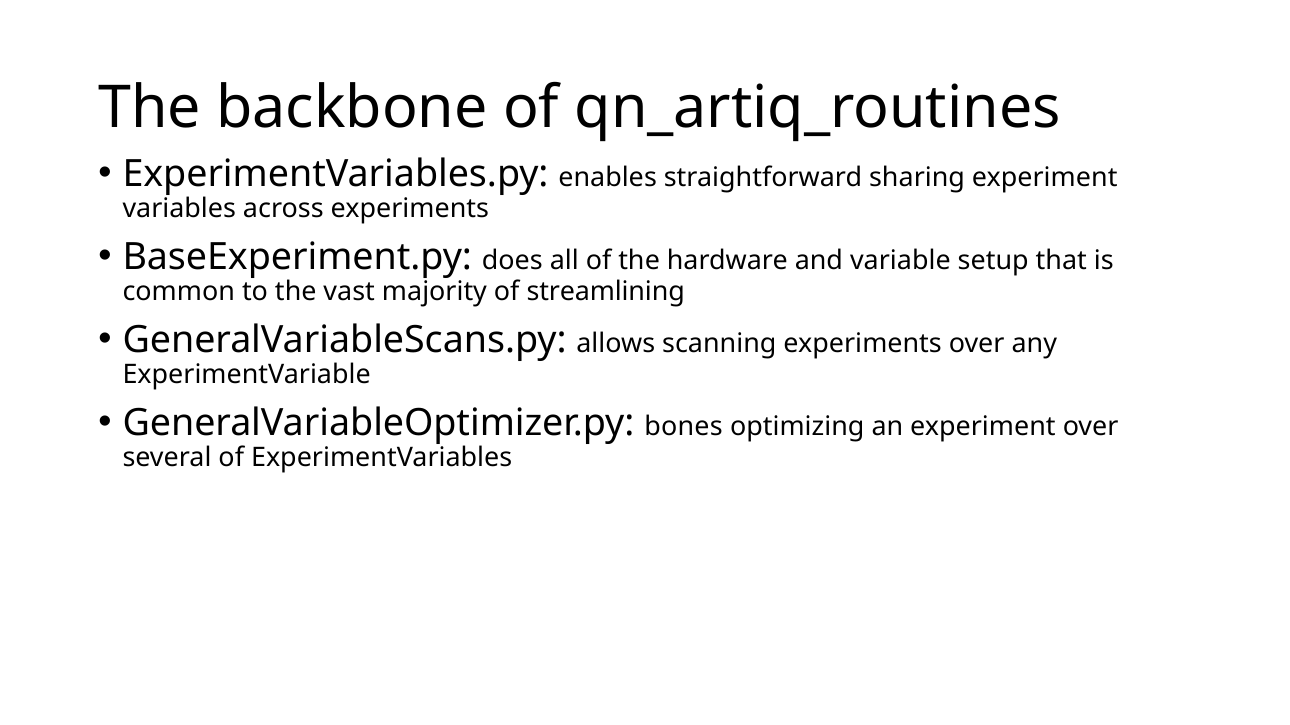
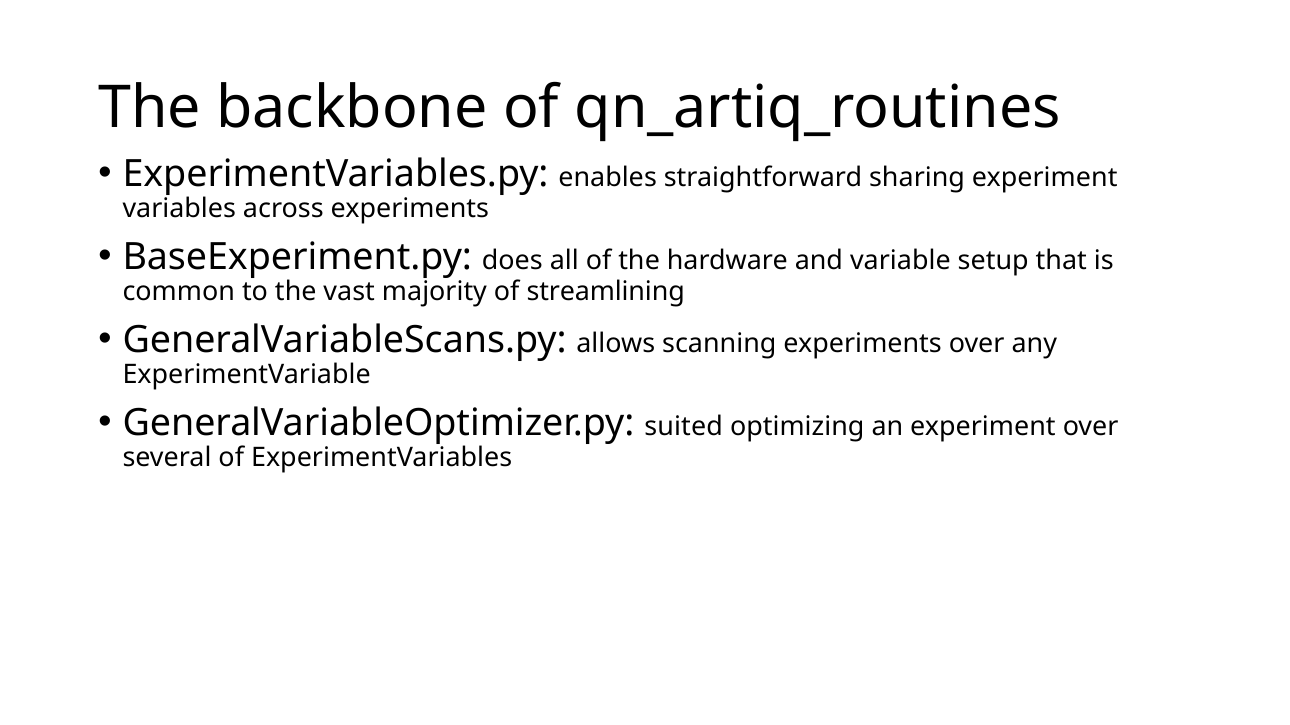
bones: bones -> suited (684, 427)
